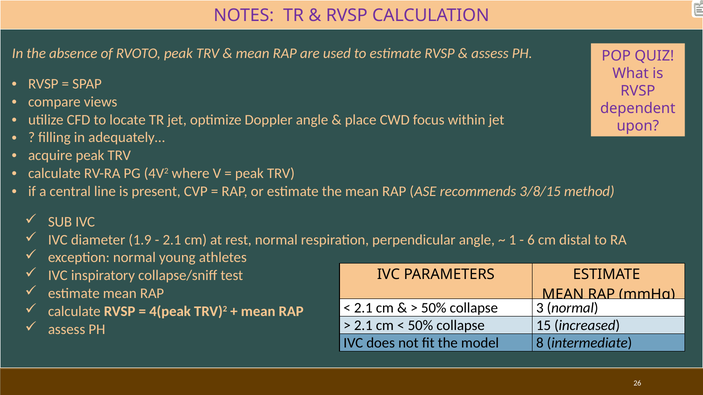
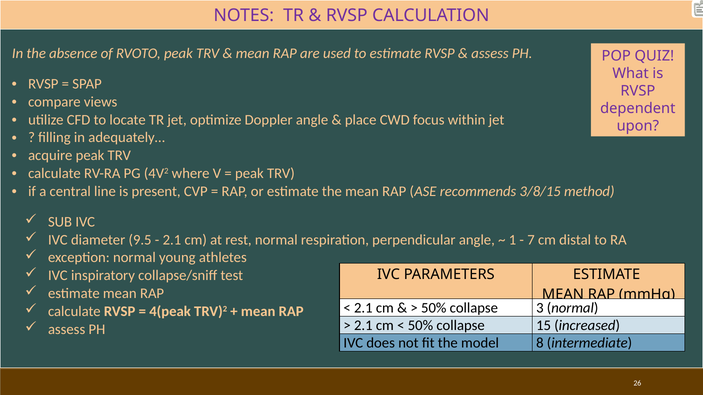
1.9: 1.9 -> 9.5 (140, 240)
6: 6 -> 7 (531, 240)
